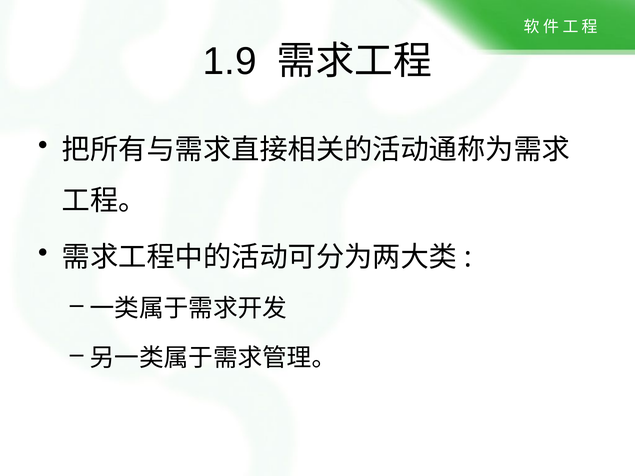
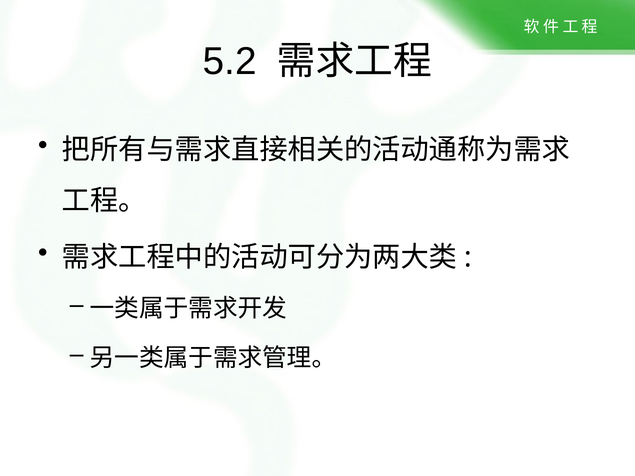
1.9: 1.9 -> 5.2 (230, 61)
